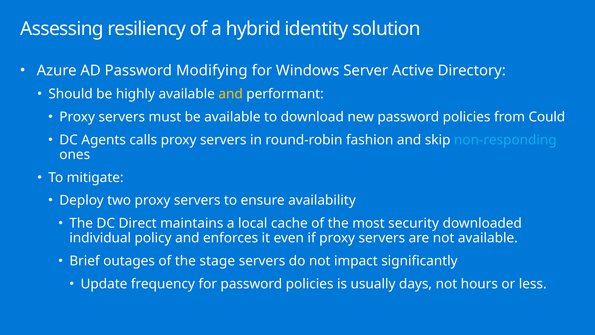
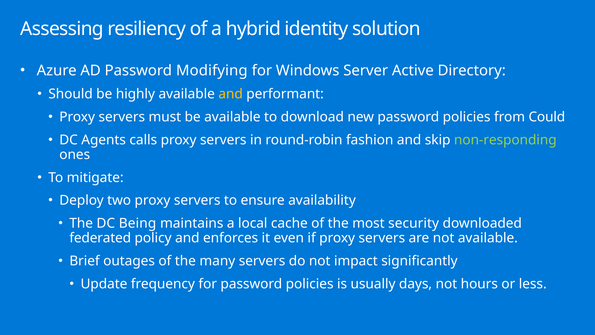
non-responding colour: light blue -> light green (505, 140)
Direct: Direct -> Being (138, 223)
individual: individual -> federated (100, 238)
stage: stage -> many (217, 261)
